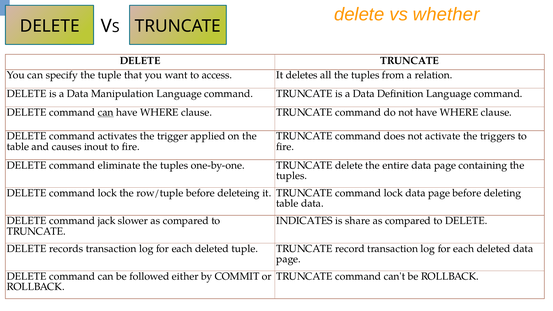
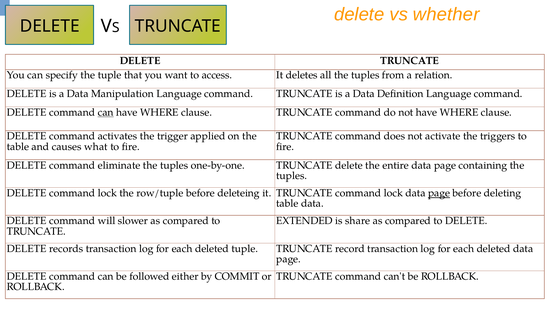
inout: inout -> what (96, 147)
page underline: none -> present (439, 193)
jack: jack -> will (107, 221)
INDICATES: INDICATES -> EXTENDED (304, 221)
